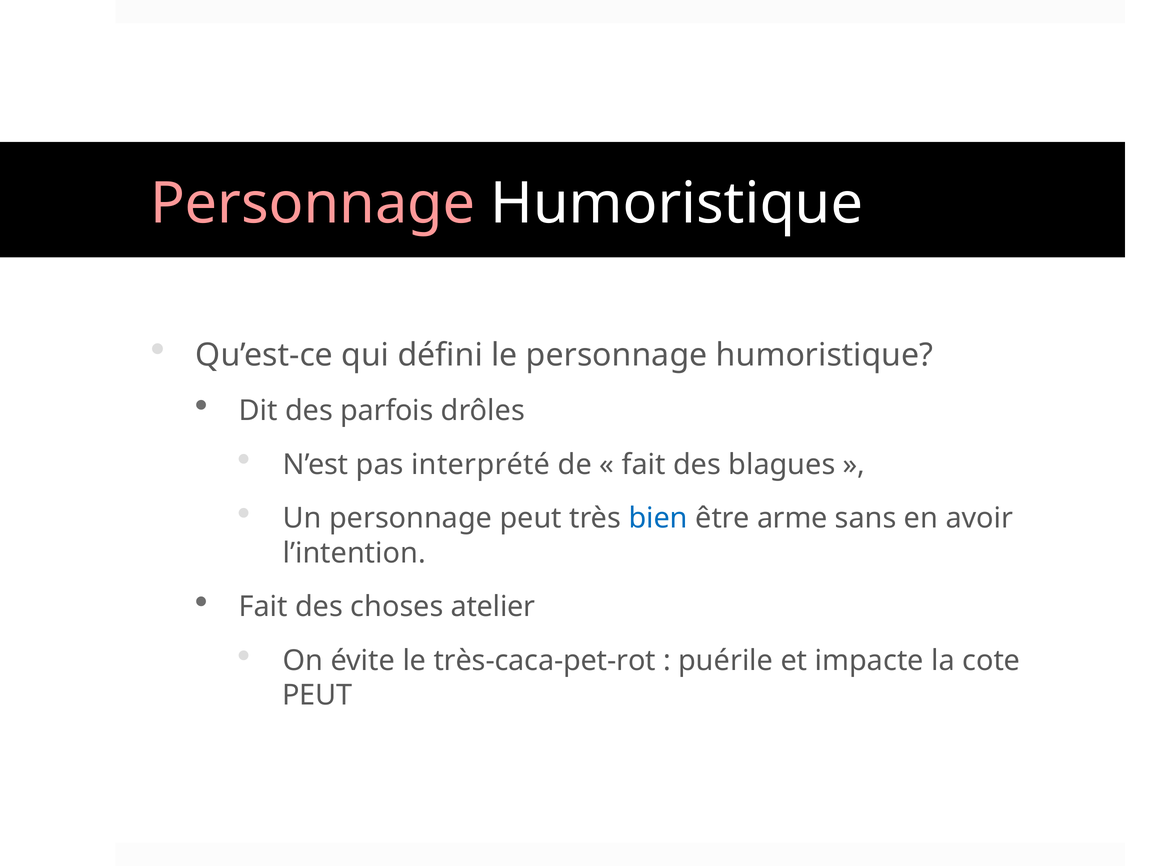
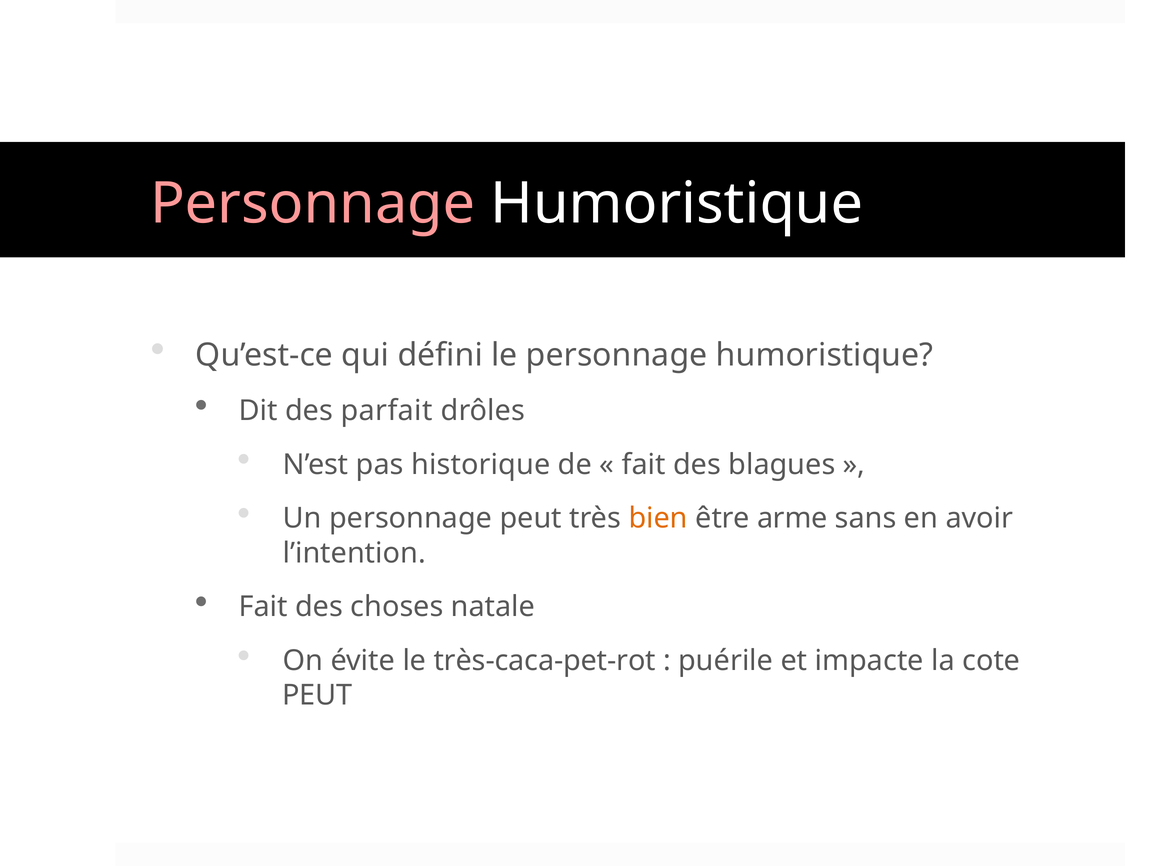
parfois: parfois -> parfait (387, 410)
interprété: interprété -> historique (481, 464)
bien colour: blue -> orange (658, 518)
atelier: atelier -> natale (493, 607)
